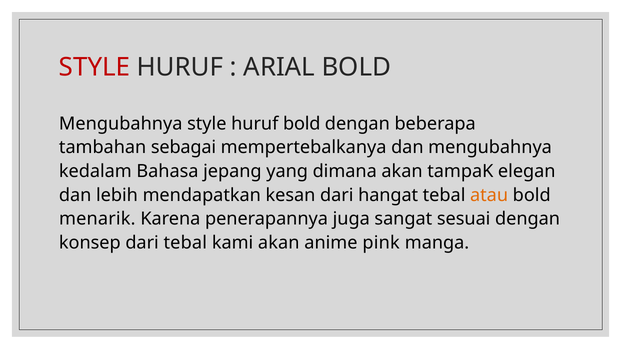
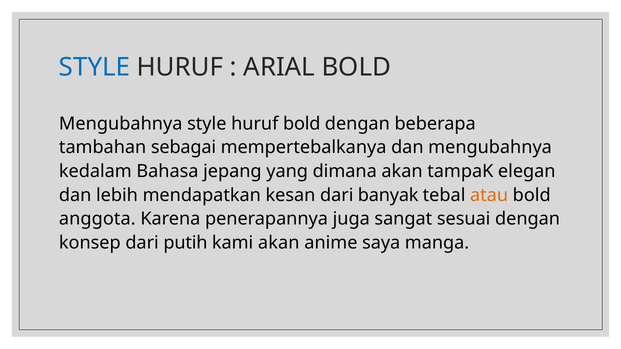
STYLE colour: red -> blue (95, 67)
hangat: hangat -> banyak (388, 195)
menarik: menarik -> anggota (97, 219)
dari tebal: tebal -> putih (185, 243)
pink: pink -> saya (381, 243)
